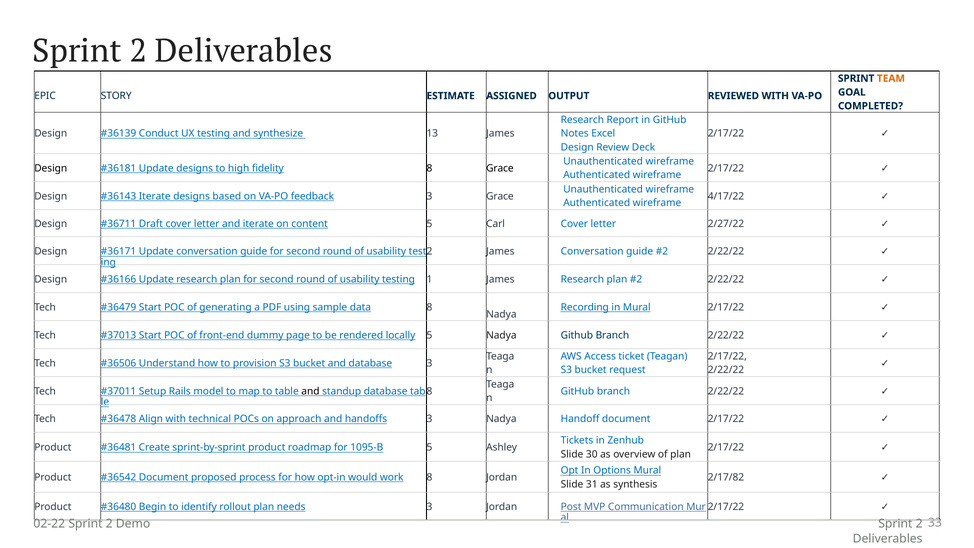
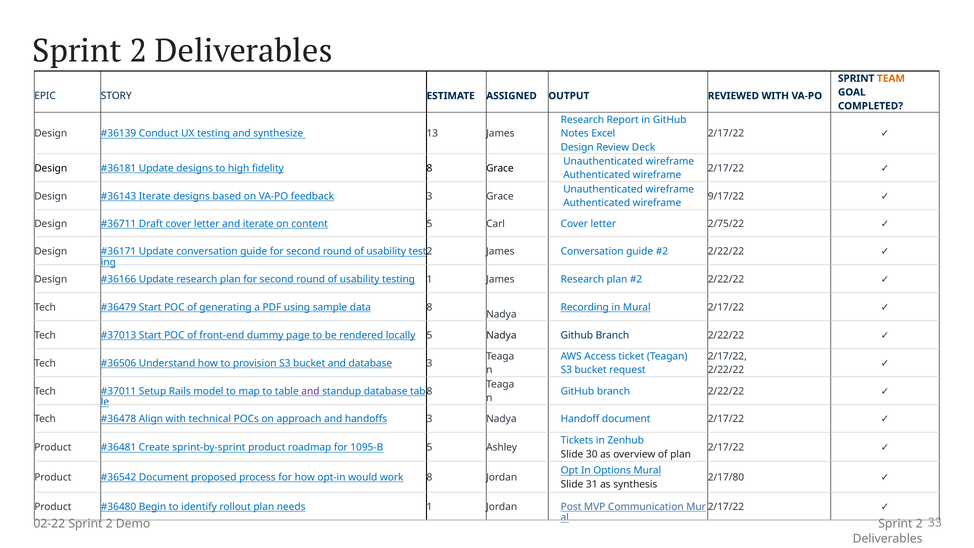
4/17/22: 4/17/22 -> 9/17/22 (726, 196)
2/27/22: 2/27/22 -> 2/75/22 (726, 224)
and colour: black -> purple (310, 391)
2/17/82: 2/17/82 -> 2/17/80 (726, 477)
needs 3: 3 -> 1 (429, 507)
